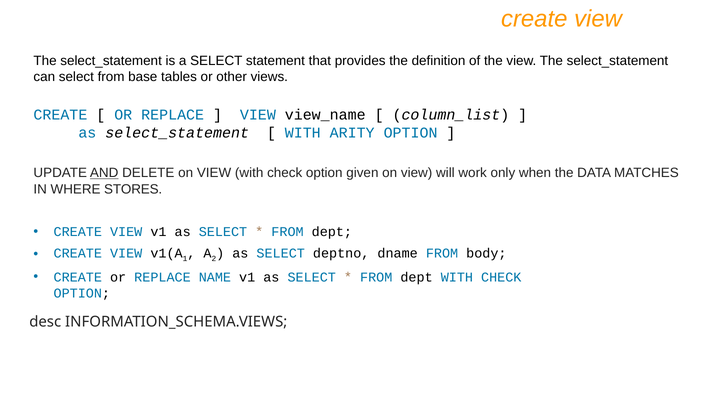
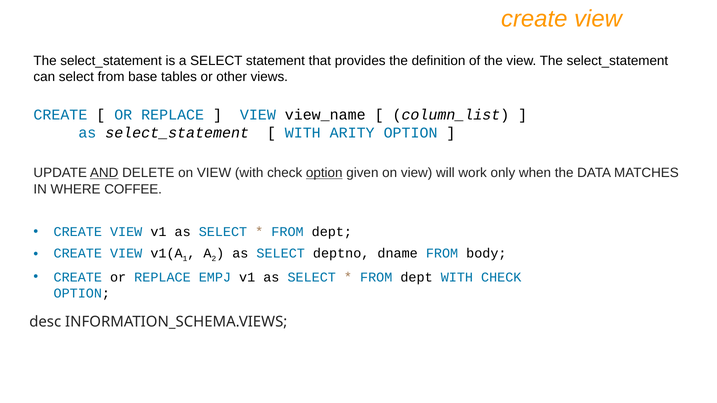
option underline: none -> present (324, 173)
STORES: STORES -> COFFEE (133, 189)
NAME: NAME -> EMPJ (215, 277)
